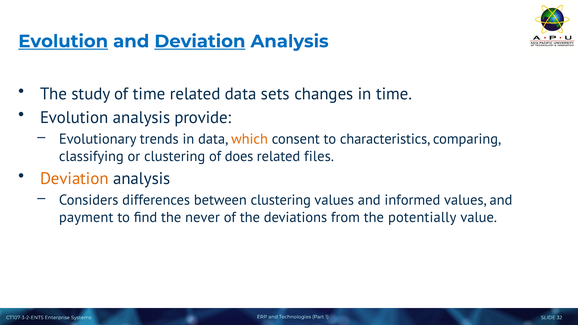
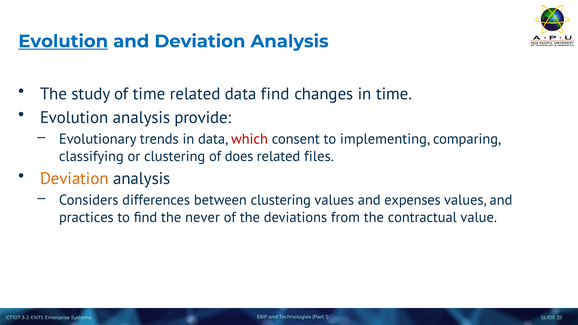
Deviation underline: present -> none (200, 41)
data sets: sets -> find (275, 94)
which colour: orange -> red (250, 139)
characteristics: characteristics -> implementing (385, 139)
informed: informed -> expenses (412, 200)
payment: payment -> practices (86, 218)
potentially: potentially -> contractual (422, 218)
